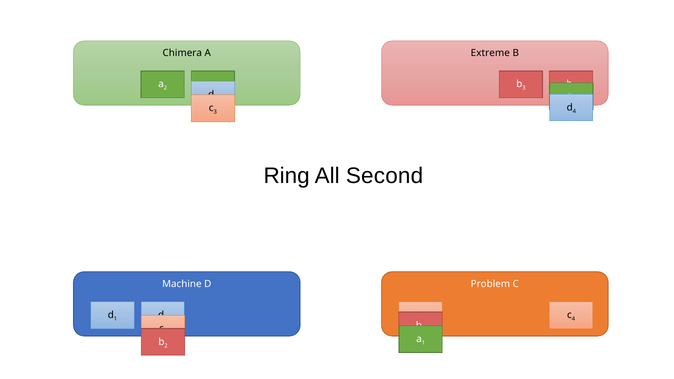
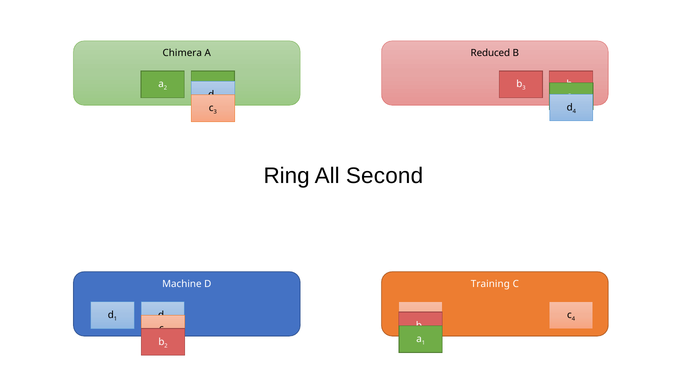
Extreme: Extreme -> Reduced (490, 53)
Problem: Problem -> Training (490, 284)
